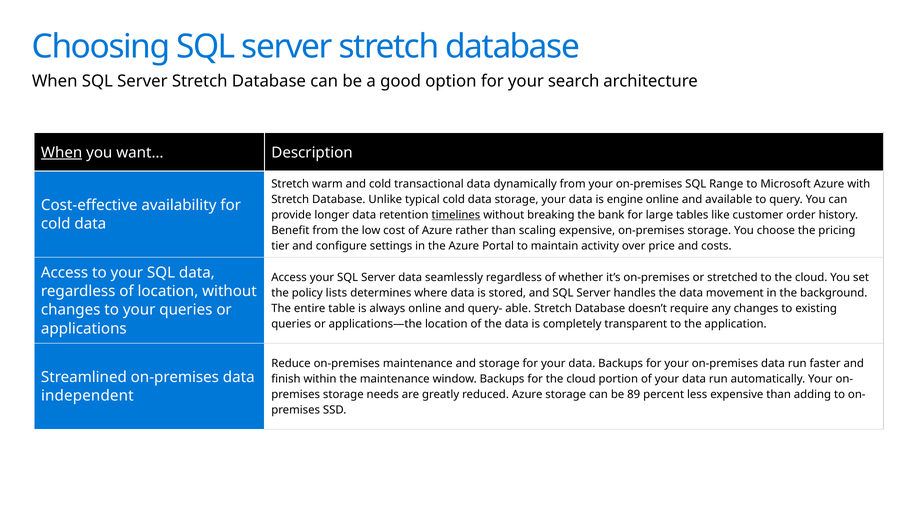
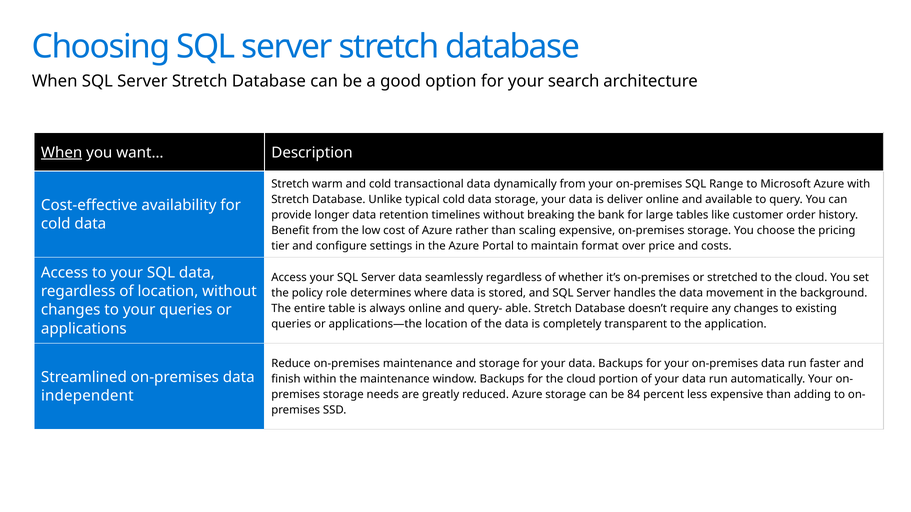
engine: engine -> deliver (625, 200)
timelines underline: present -> none (456, 215)
activity: activity -> format (600, 246)
lists: lists -> role (336, 293)
89: 89 -> 84 (634, 395)
